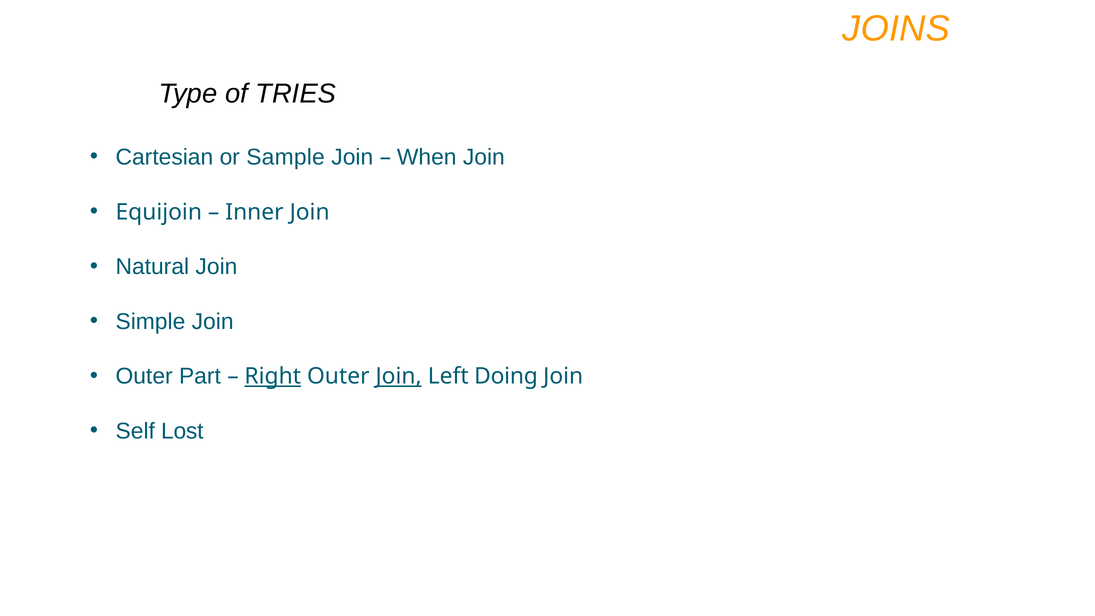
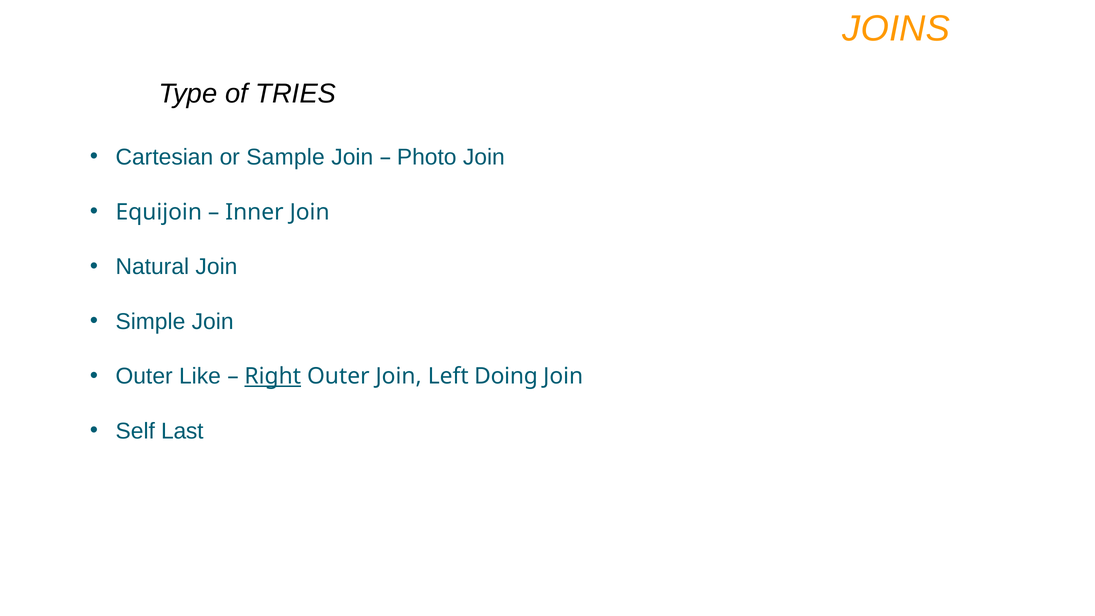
When: When -> Photo (427, 157)
Part: Part -> Like (200, 376)
Join underline: present -> none (399, 376)
Lost: Lost -> Last (182, 431)
